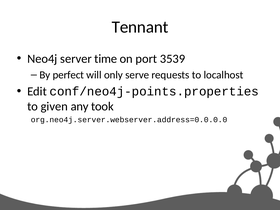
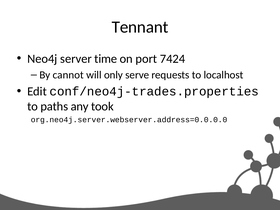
3539: 3539 -> 7424 (173, 59)
perfect: perfect -> cannot (68, 75)
conf/neo4j-points.properties: conf/neo4j-points.properties -> conf/neo4j-trades.properties (154, 91)
given: given -> paths (54, 106)
